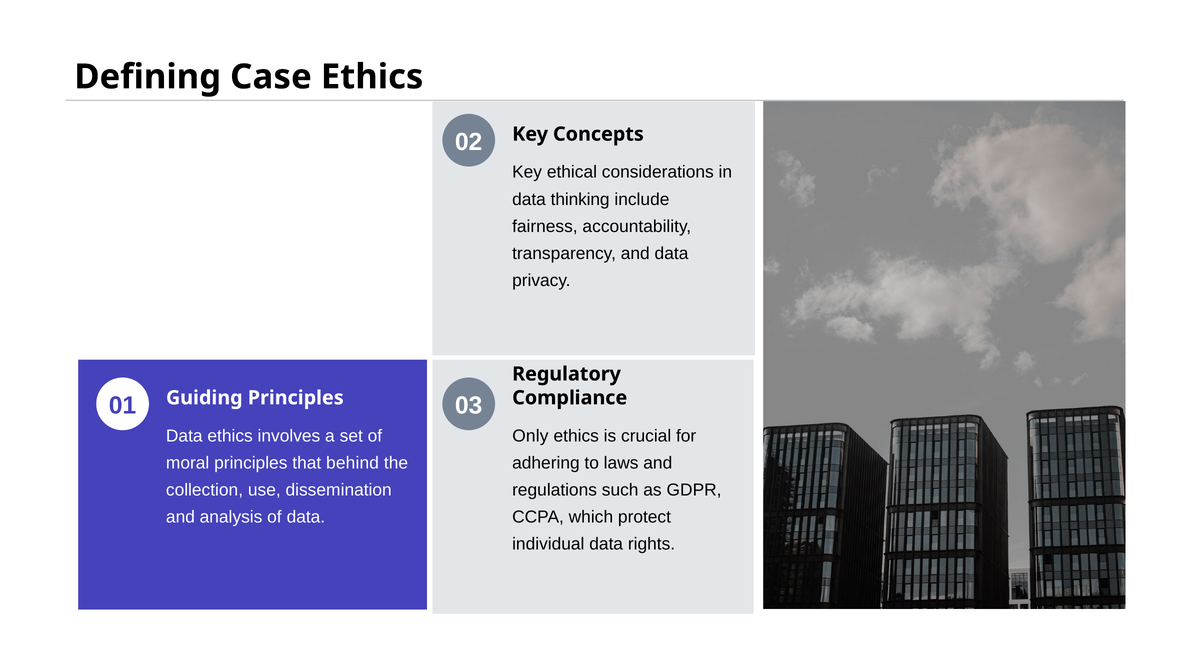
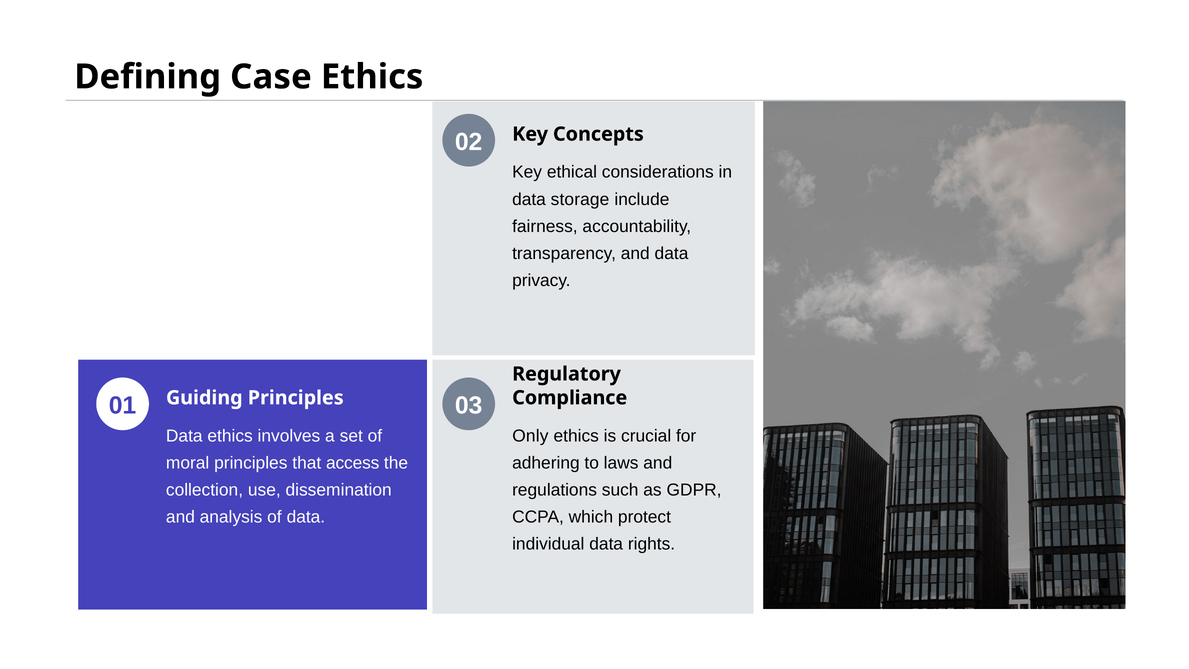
thinking: thinking -> storage (580, 199)
behind: behind -> access (353, 463)
